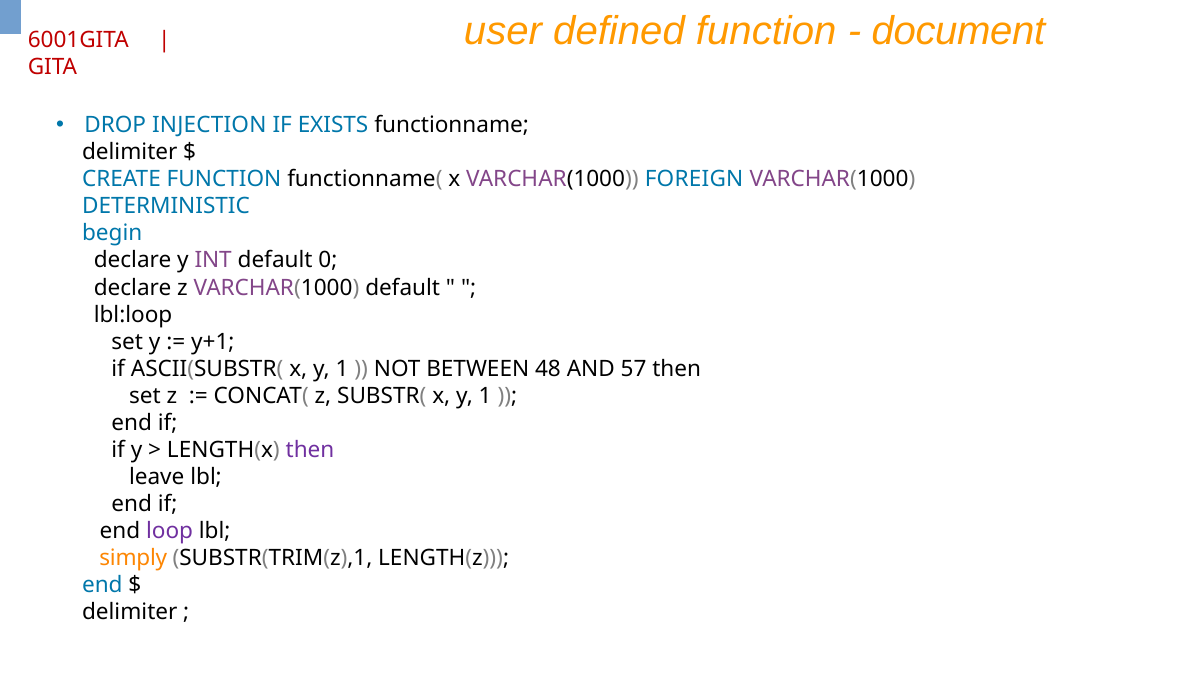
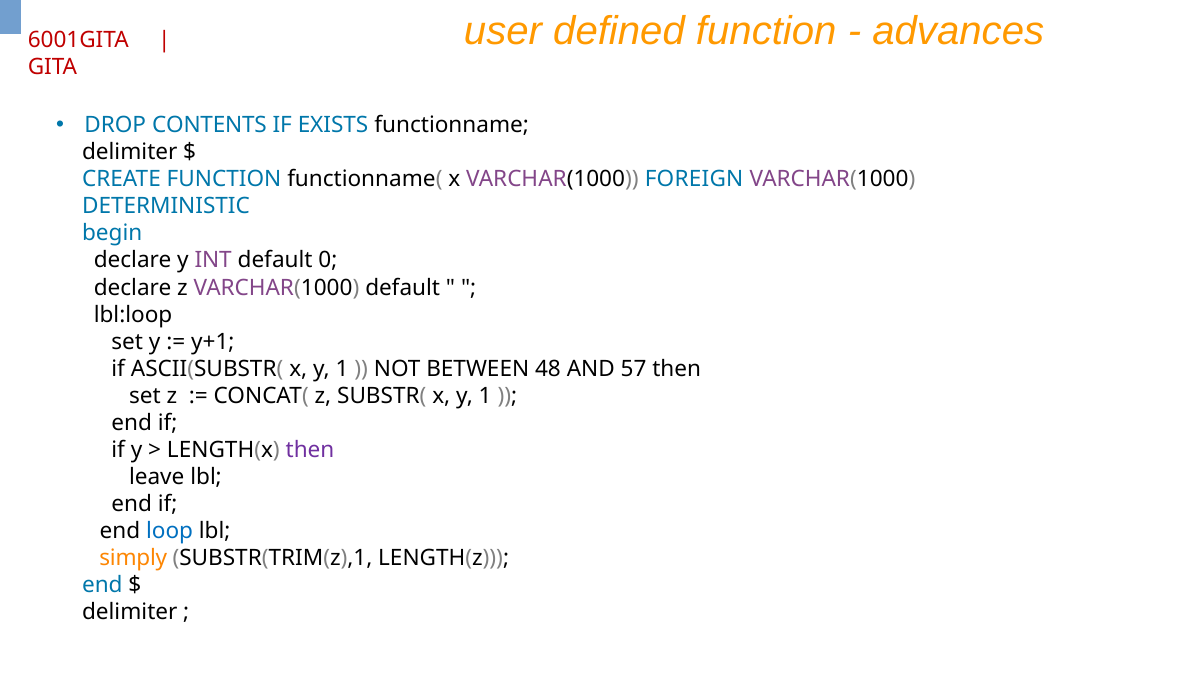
document: document -> advances (958, 31)
INJECTION: INJECTION -> CONTENTS (209, 125)
loop colour: purple -> blue (170, 531)
